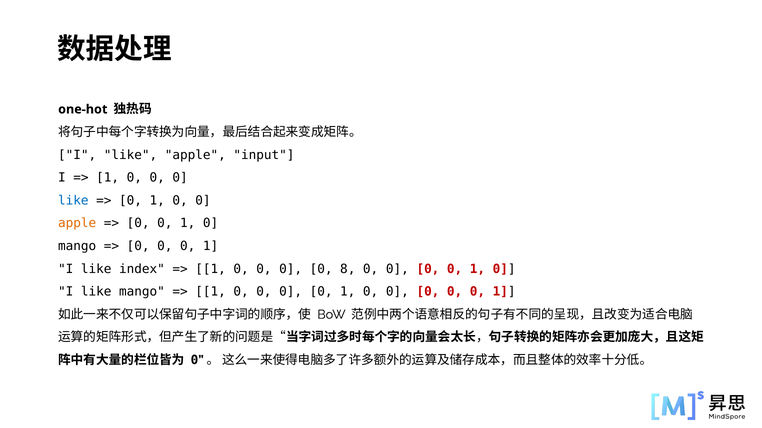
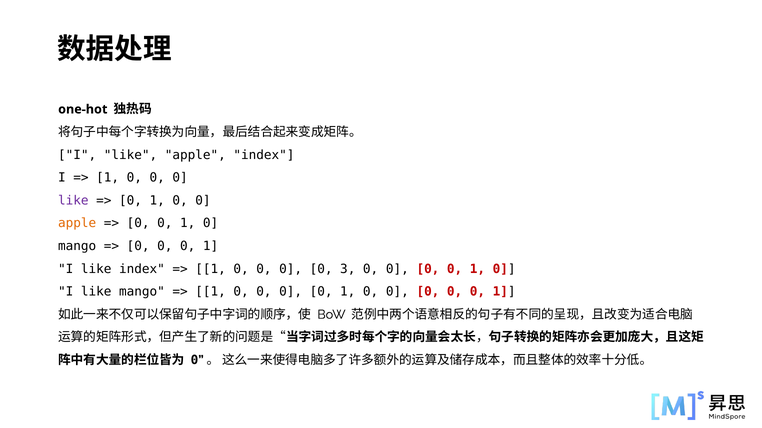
apple input: input -> index (264, 155)
like colour: blue -> purple (73, 201)
8: 8 -> 3 (348, 269)
